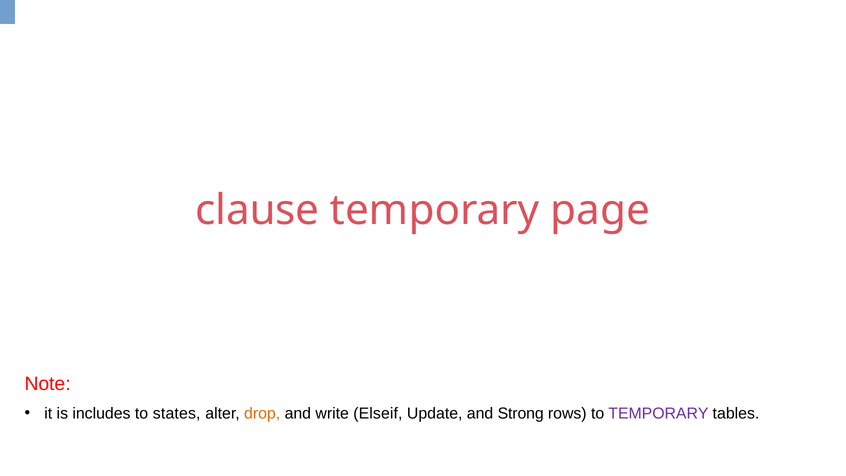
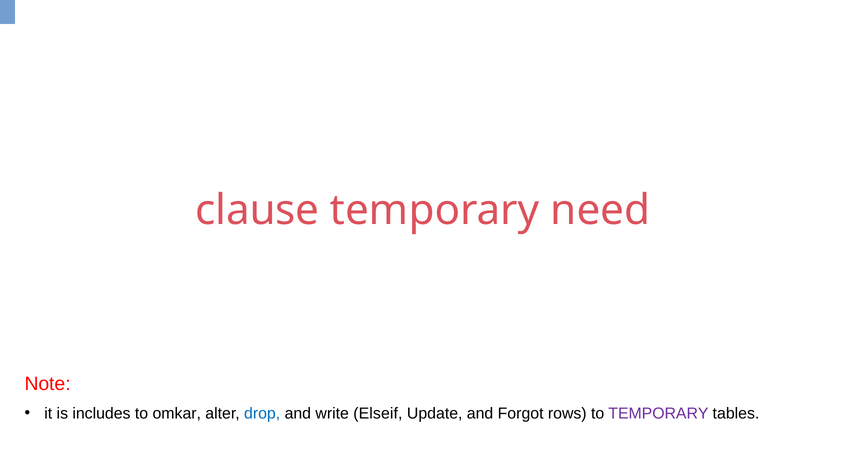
page: page -> need (600, 210)
states: states -> omkar (177, 413)
drop colour: orange -> blue (262, 413)
Strong: Strong -> Forgot (521, 413)
